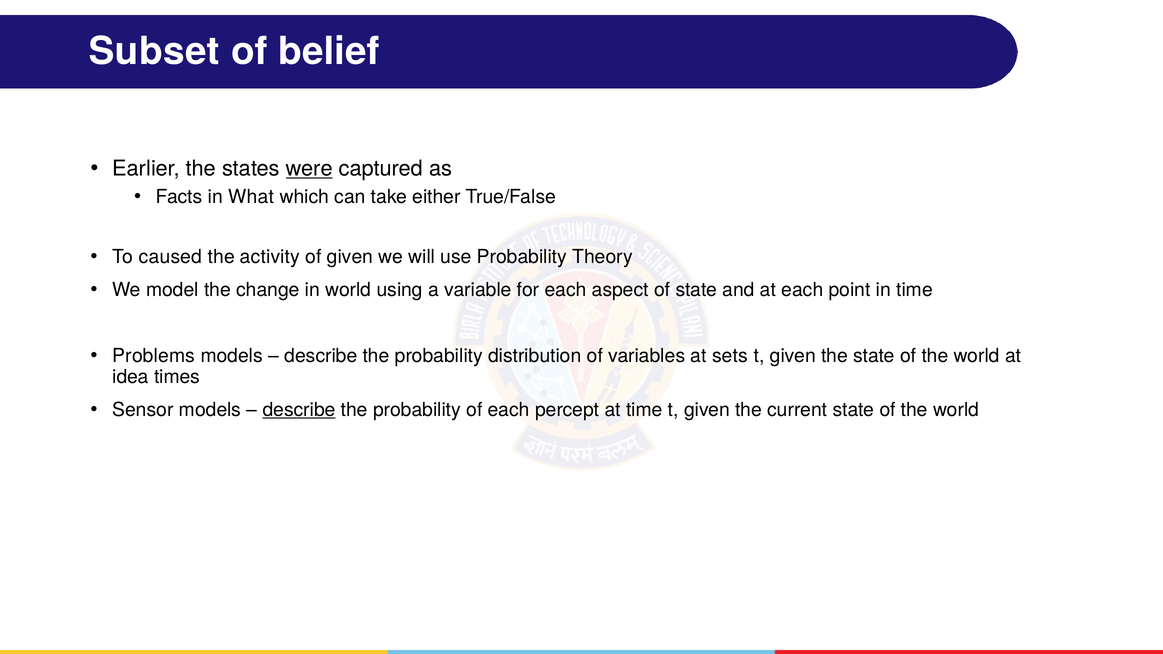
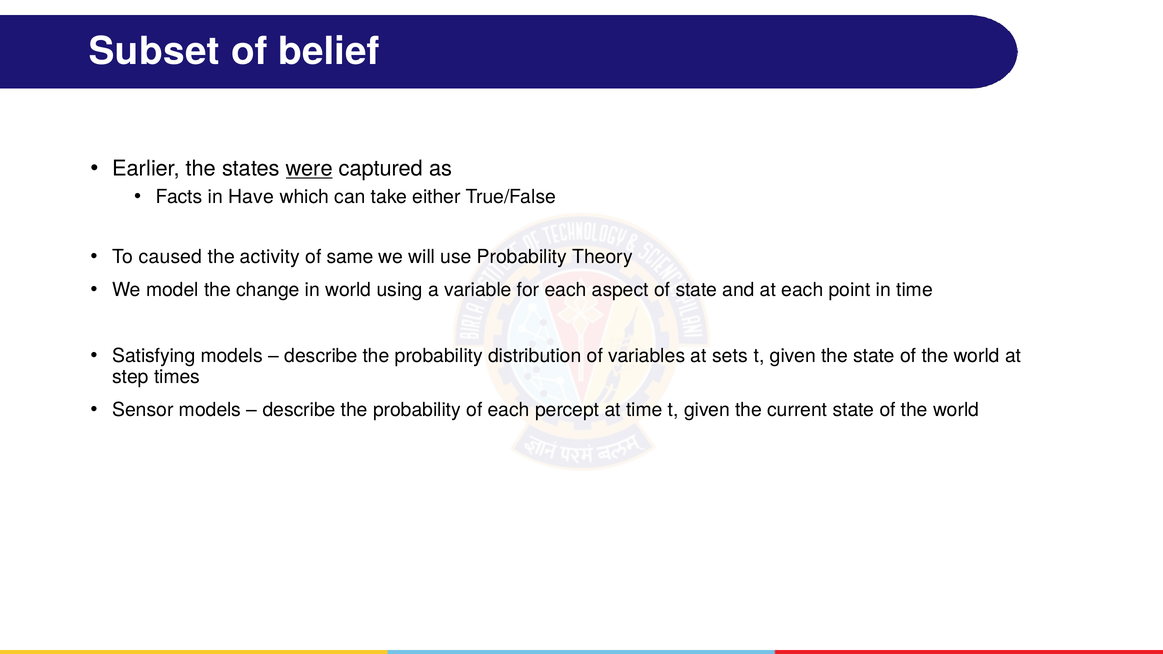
What: What -> Have (251, 197)
of given: given -> same (350, 257)
Problems: Problems -> Satisfying (154, 356)
idea: idea -> step (131, 377)
describe underline: present -> none (299, 410)
